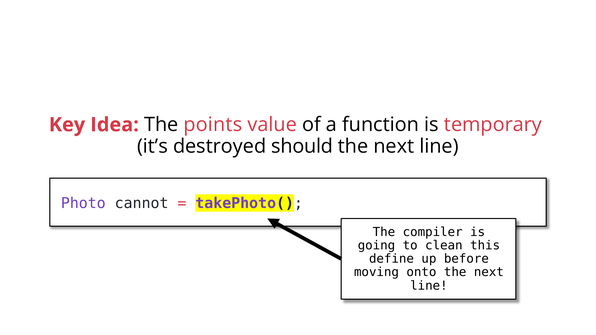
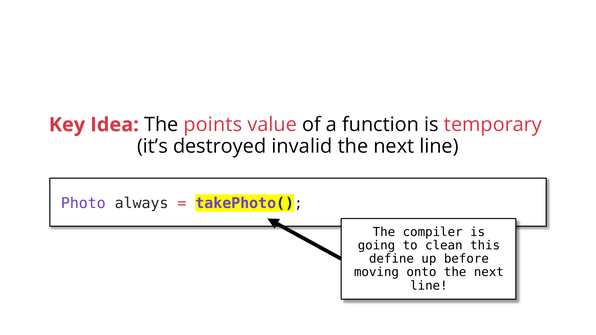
should: should -> invalid (302, 146)
cannot: cannot -> always (142, 203)
